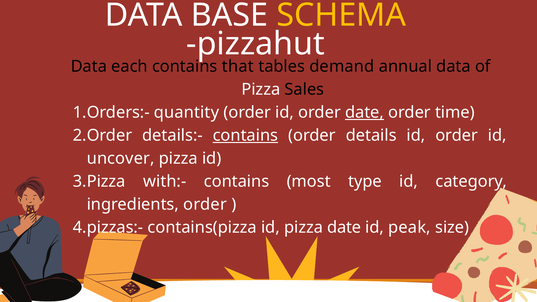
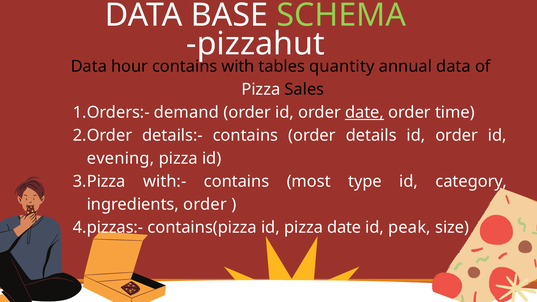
SCHEMA colour: yellow -> light green (341, 15)
each: each -> hour (130, 66)
that: that -> with (238, 66)
demand: demand -> quantity (342, 66)
quantity: quantity -> demand (186, 112)
contains underline: present -> none (245, 135)
uncover: uncover -> evening (121, 158)
